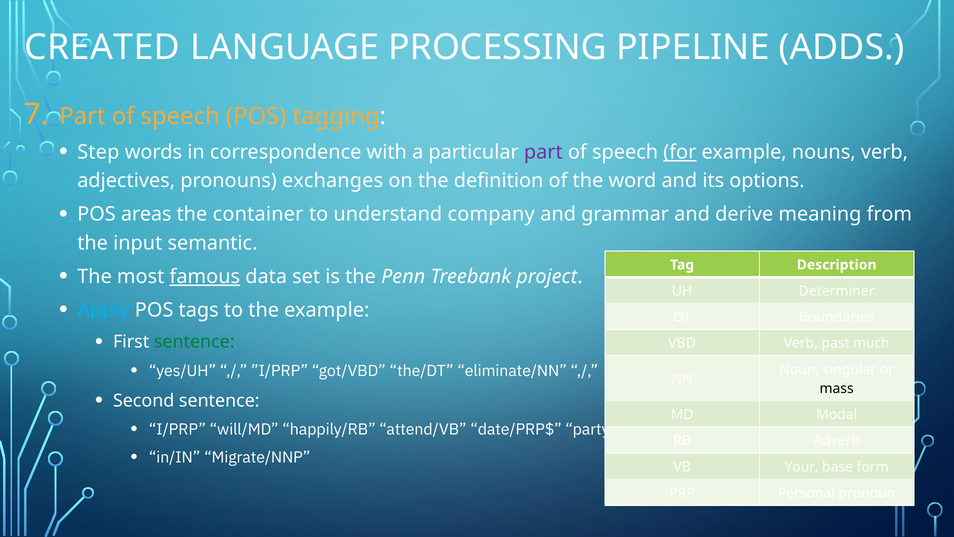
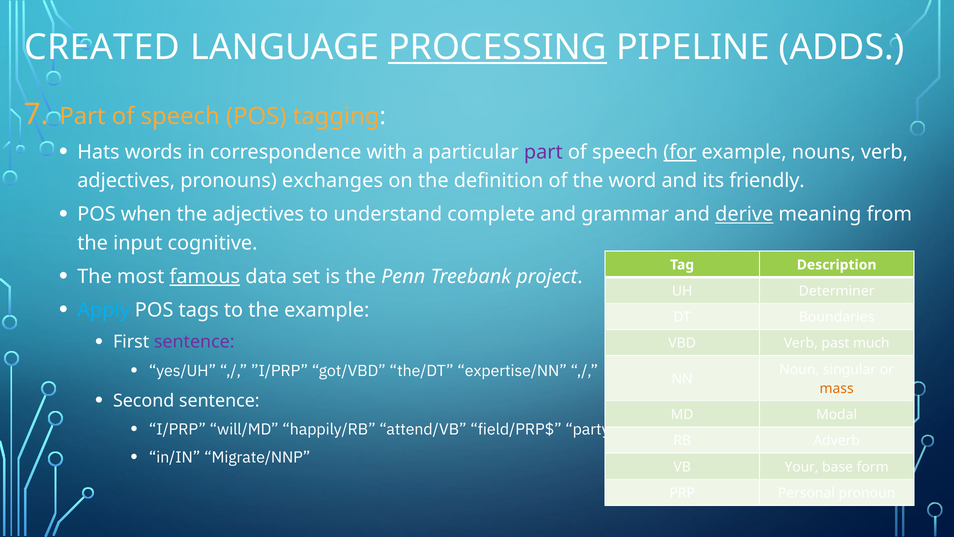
PROCESSING underline: none -> present (498, 47)
Step: Step -> Hats (98, 152)
options: options -> friendly (767, 181)
areas: areas -> when (146, 214)
the container: container -> adjectives (258, 214)
company: company -> complete (491, 214)
derive underline: none -> present (744, 214)
semantic: semantic -> cognitive (213, 243)
sentence colour: green -> purple (194, 342)
eliminate/NN: eliminate/NN -> expertise/NN (512, 371)
mass colour: black -> orange (837, 388)
date/PRP$: date/PRP$ -> field/PRP$ (516, 429)
